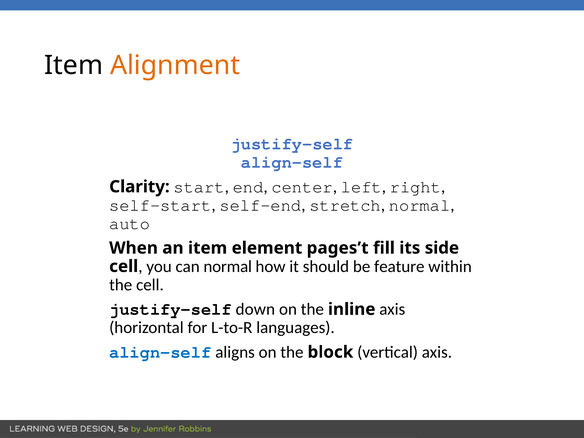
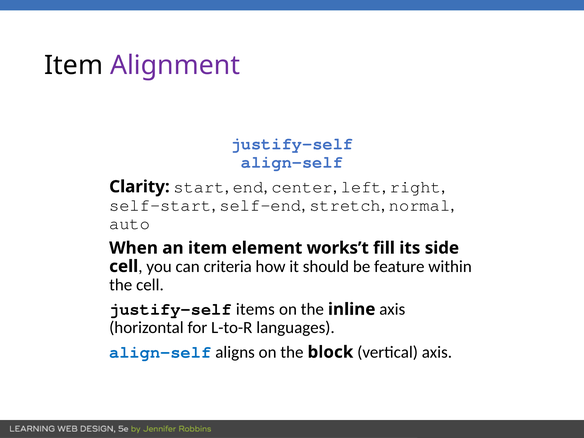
Alignment colour: orange -> purple (175, 65)
pages’t: pages’t -> works’t (338, 248)
can normal: normal -> criteria (228, 266)
down: down -> items (255, 309)
